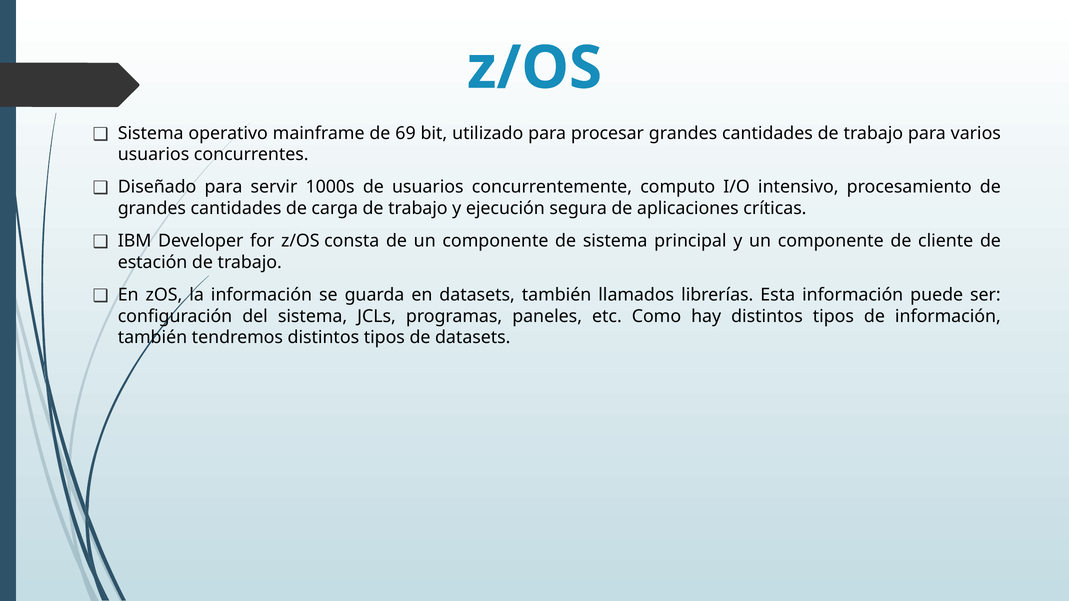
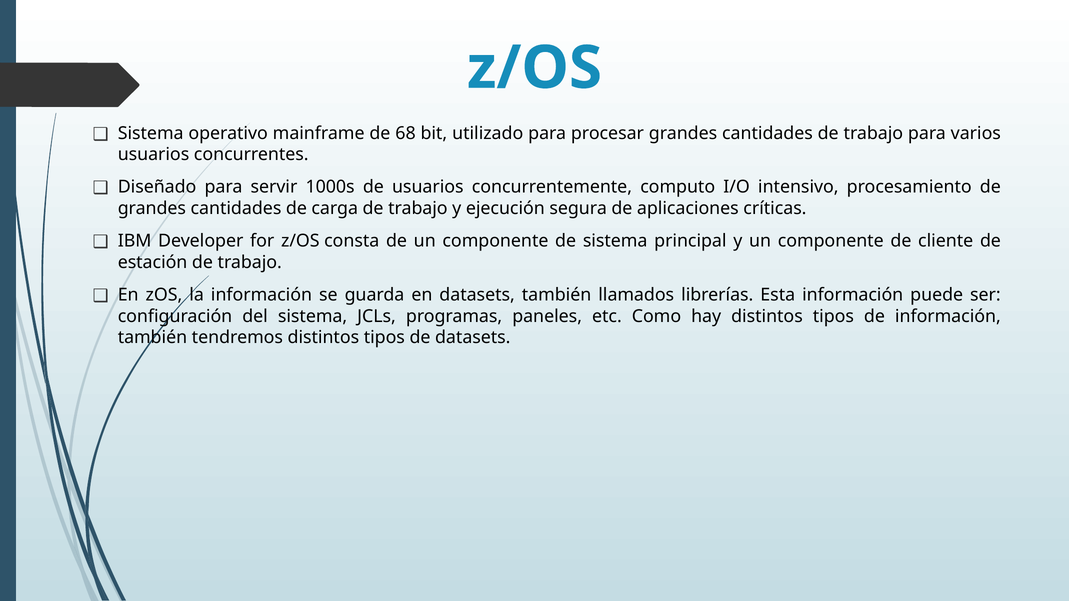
69: 69 -> 68 (406, 133)
